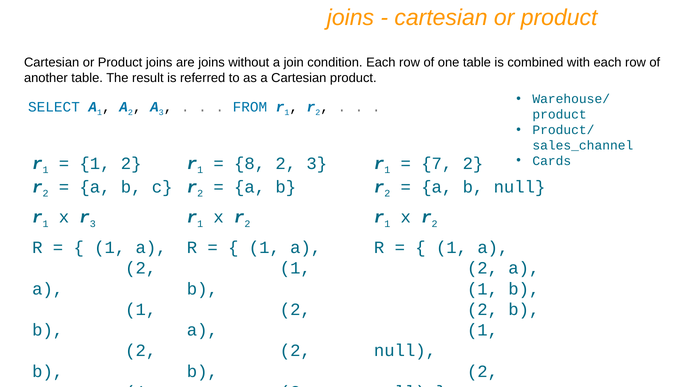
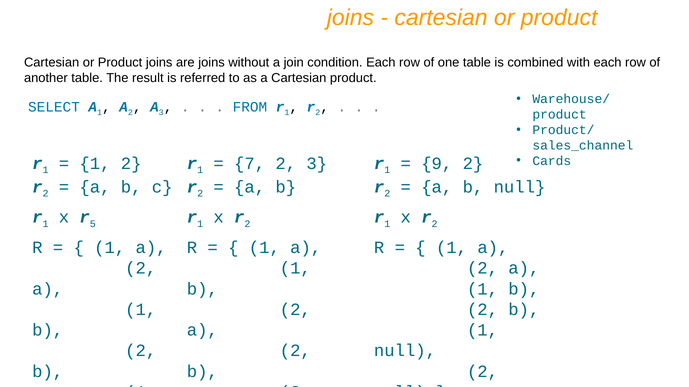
8: 8 -> 7 (250, 164)
7: 7 -> 9 (437, 164)
r 3: 3 -> 5 (93, 224)
